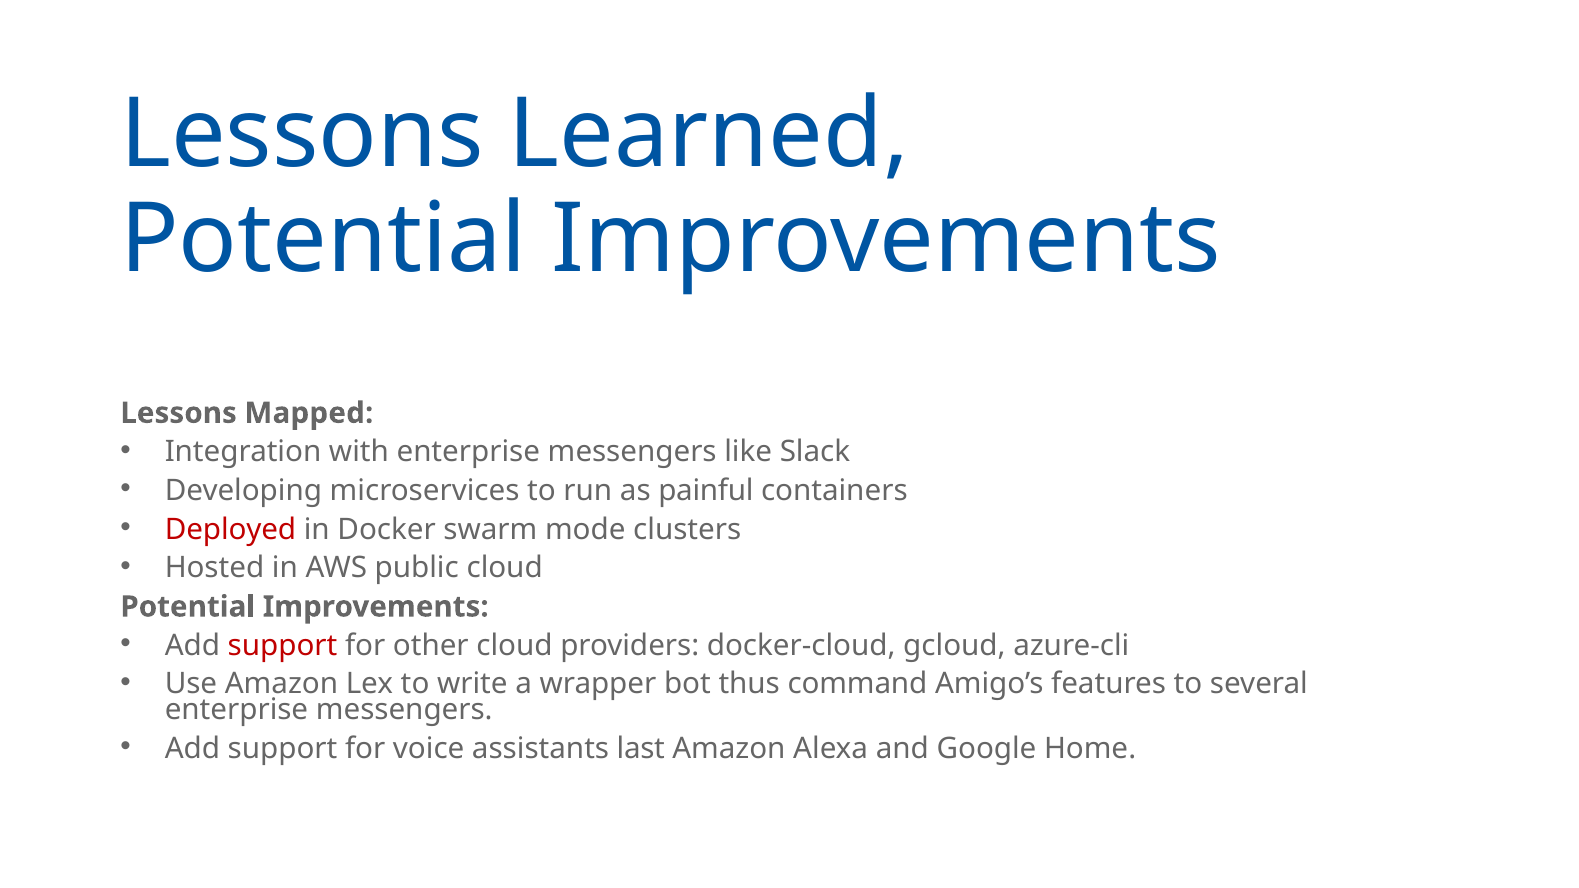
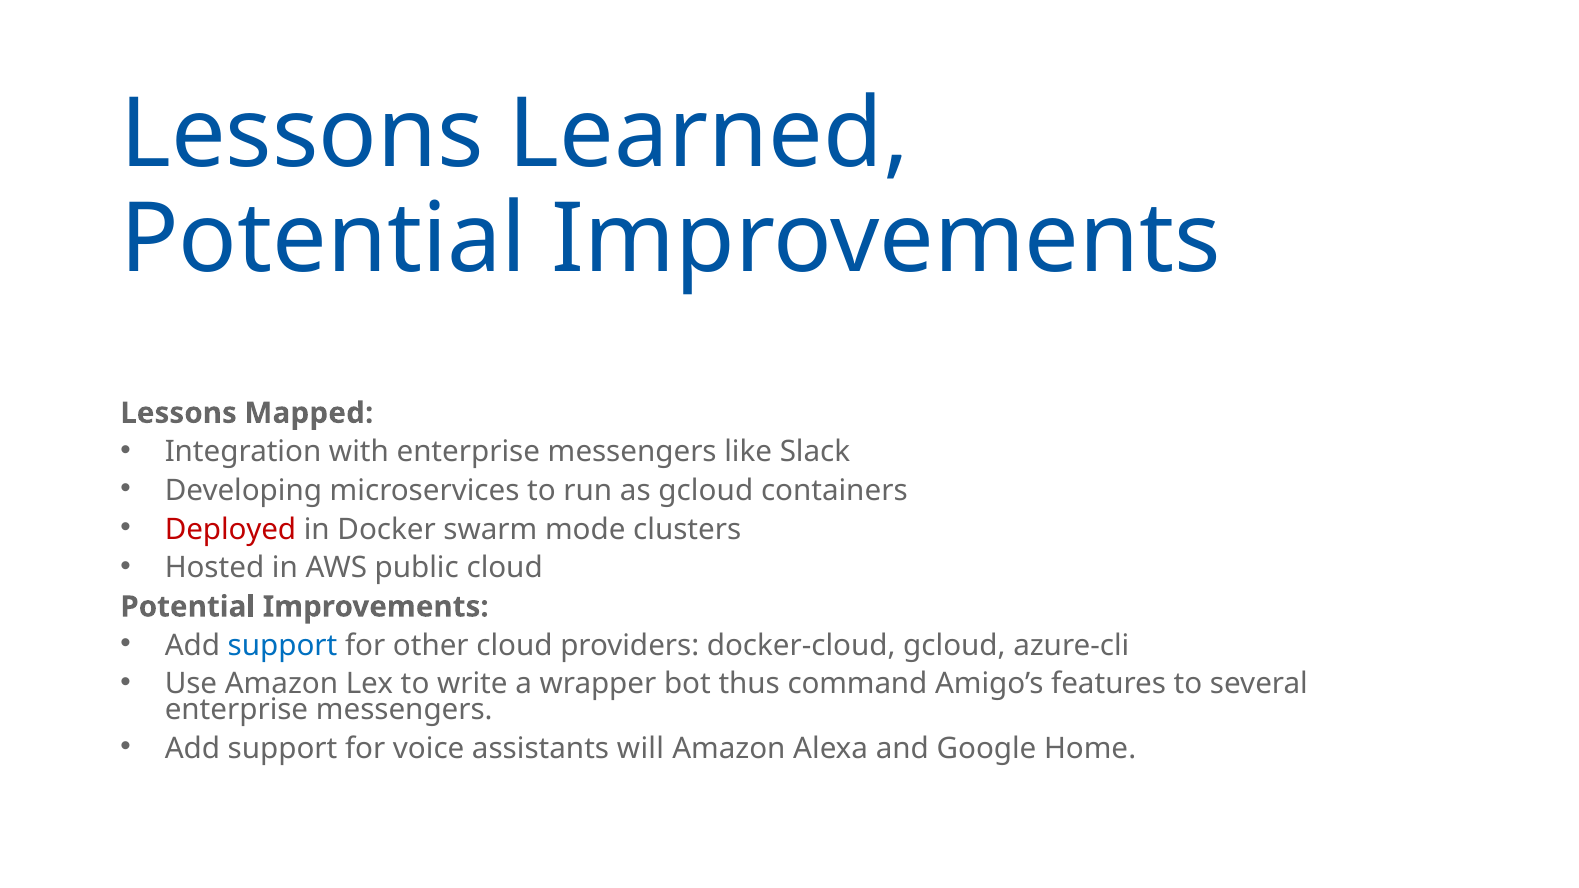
as painful: painful -> gcloud (706, 491)
support colour: red -> blue (283, 646)
last: last -> will (641, 749)
